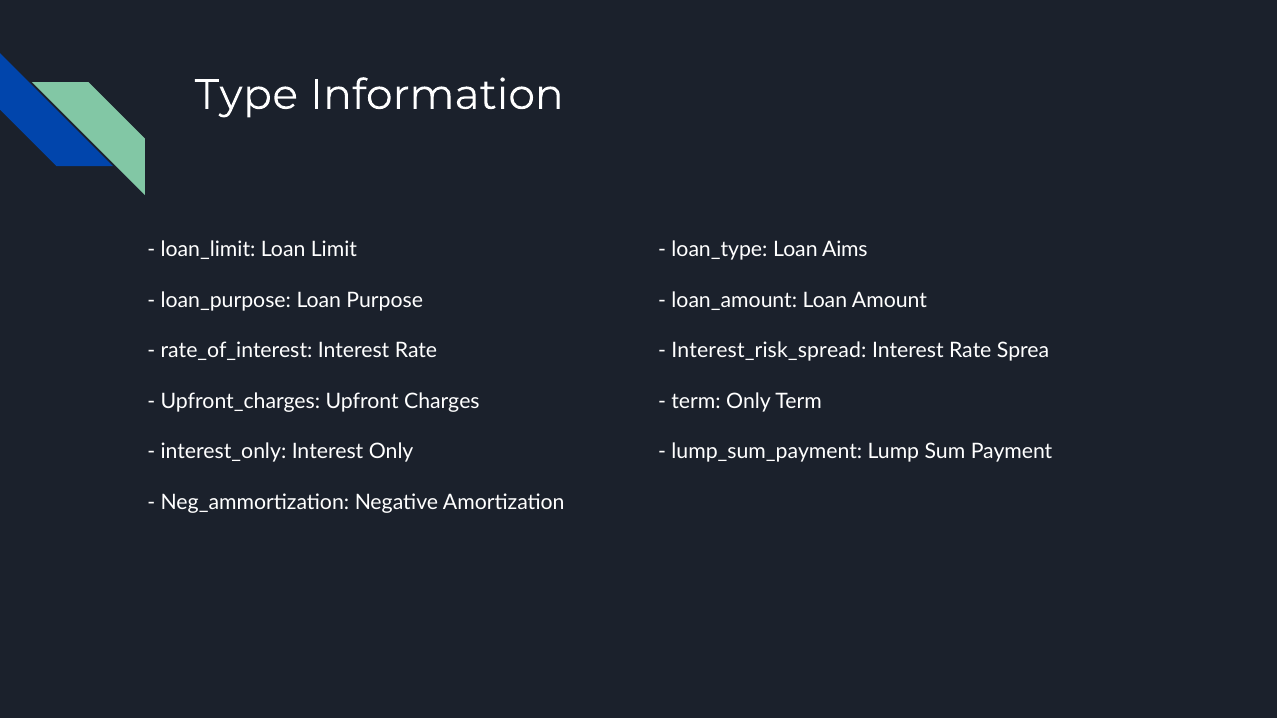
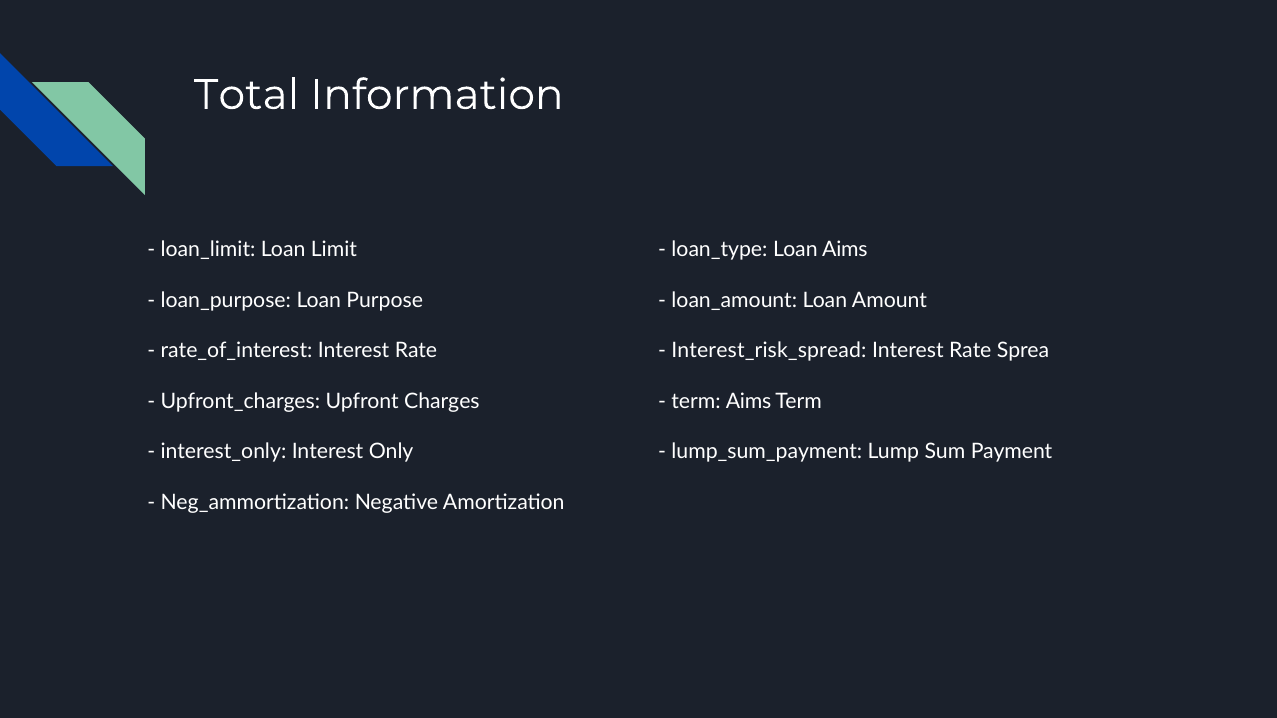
Type: Type -> Total (247, 95)
term Only: Only -> Aims (749, 401)
